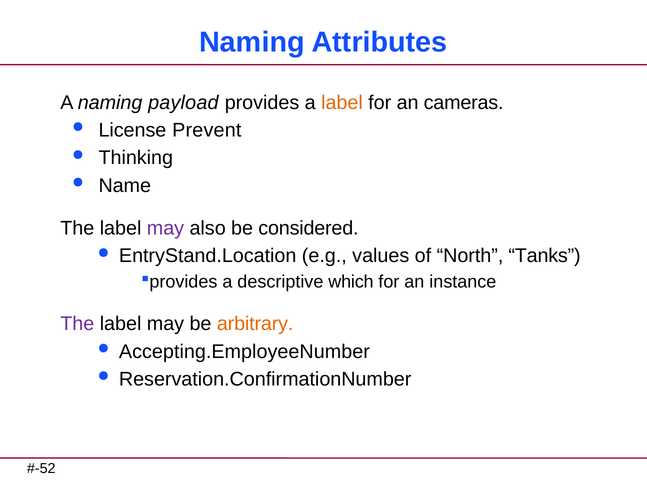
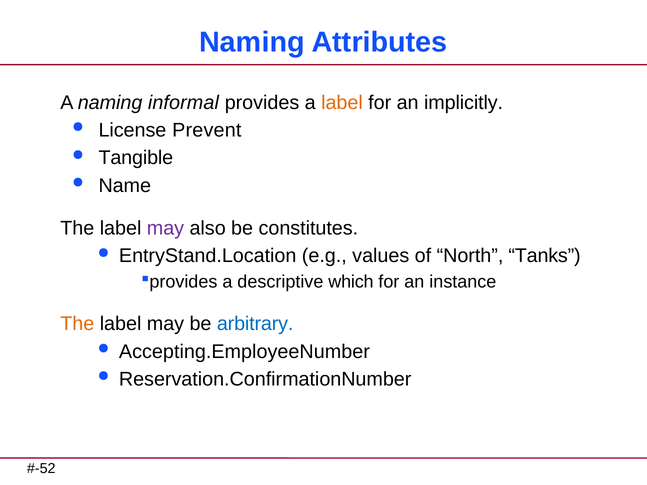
payload: payload -> informal (183, 103)
cameras: cameras -> implicitly (464, 103)
Thinking: Thinking -> Tangible (136, 158)
considered: considered -> constitutes (308, 228)
The colour: purple -> orange (77, 324)
arbitrary colour: orange -> blue (255, 324)
